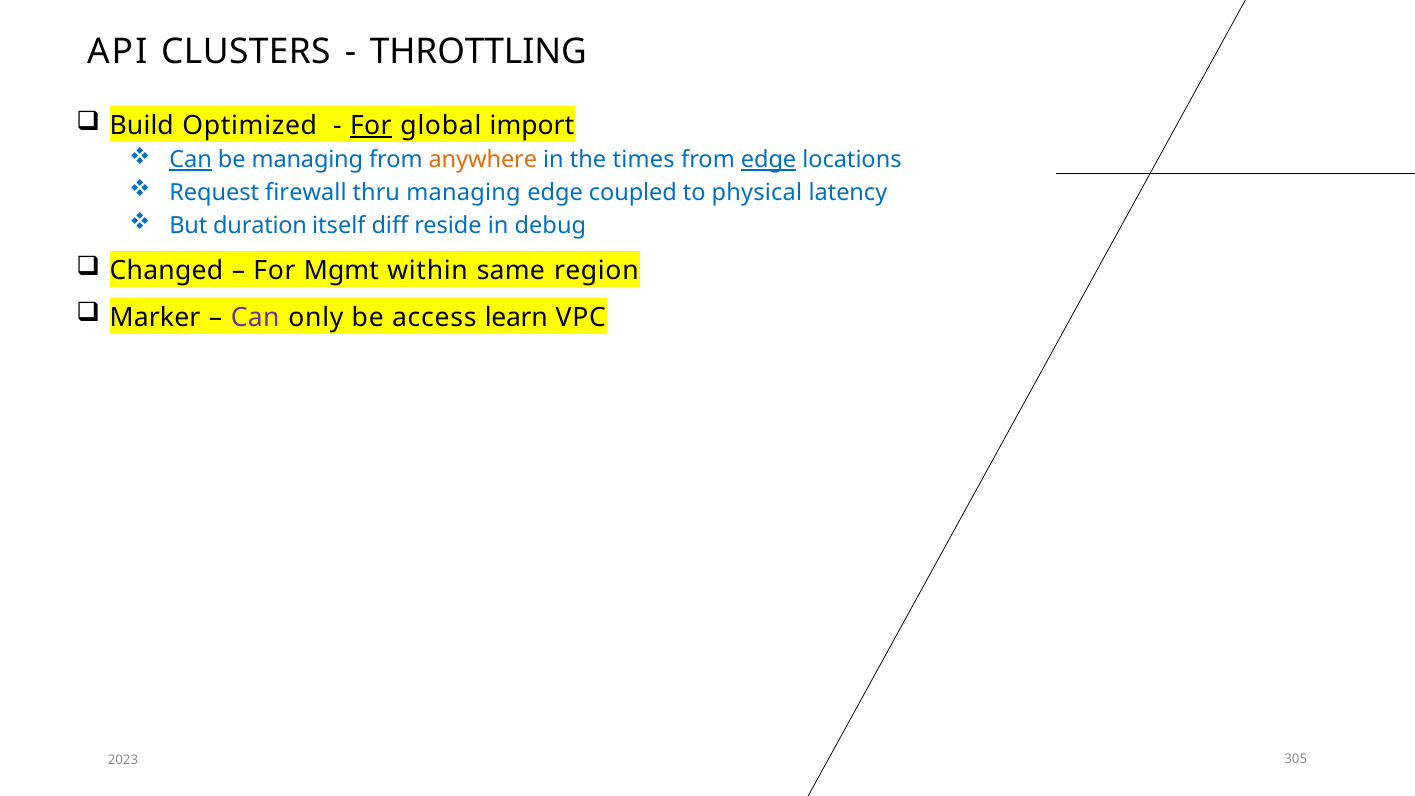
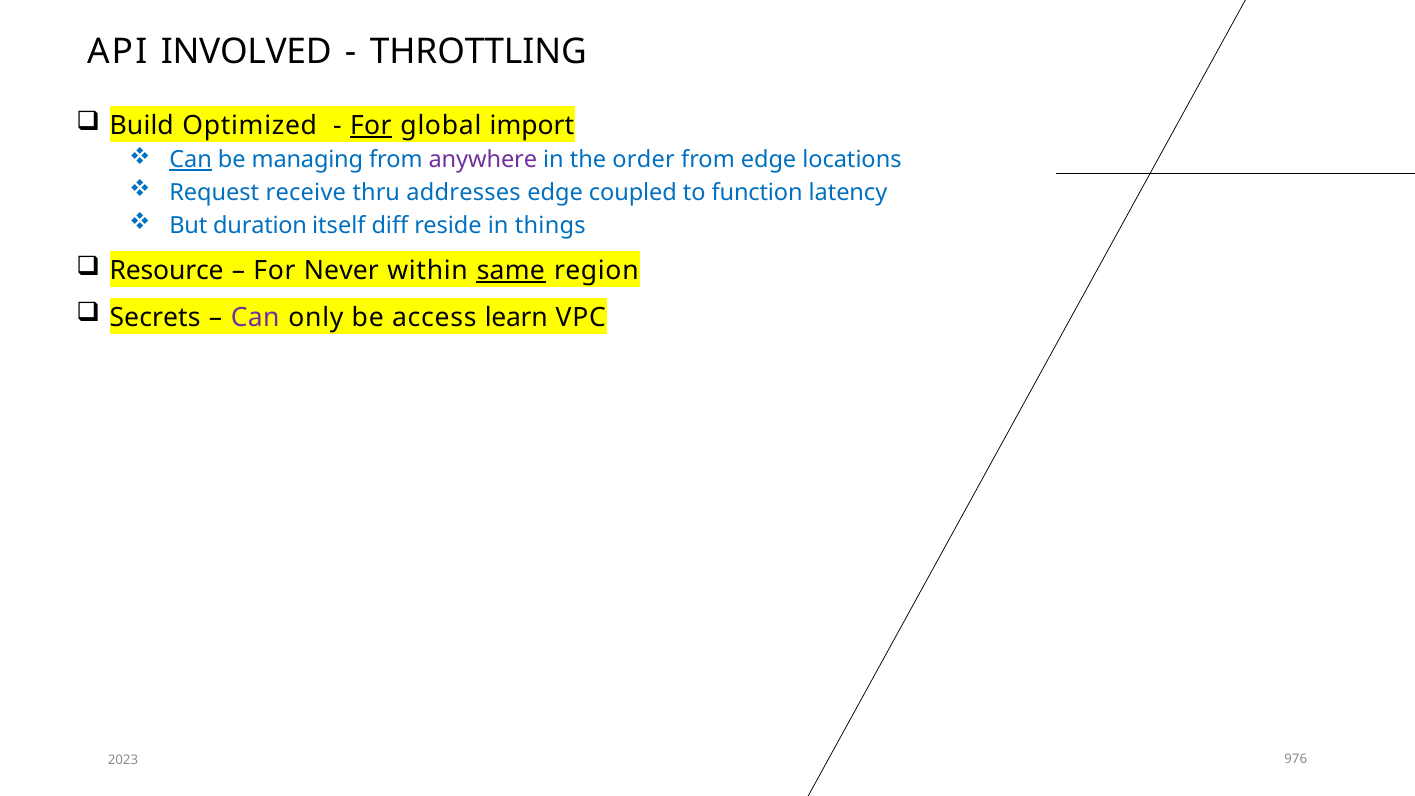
CLUSTERS: CLUSTERS -> INVOLVED (246, 52)
anywhere colour: orange -> purple (483, 160)
times: times -> order (644, 160)
edge underline: present -> none (769, 160)
firewall: firewall -> receive (306, 193)
thru managing: managing -> addresses (464, 193)
physical: physical -> function (757, 193)
debug: debug -> things (550, 225)
Changed: Changed -> Resource (167, 271)
Mgmt: Mgmt -> Never (341, 271)
same underline: none -> present (511, 271)
Marker: Marker -> Secrets (155, 317)
305: 305 -> 976 (1296, 759)
